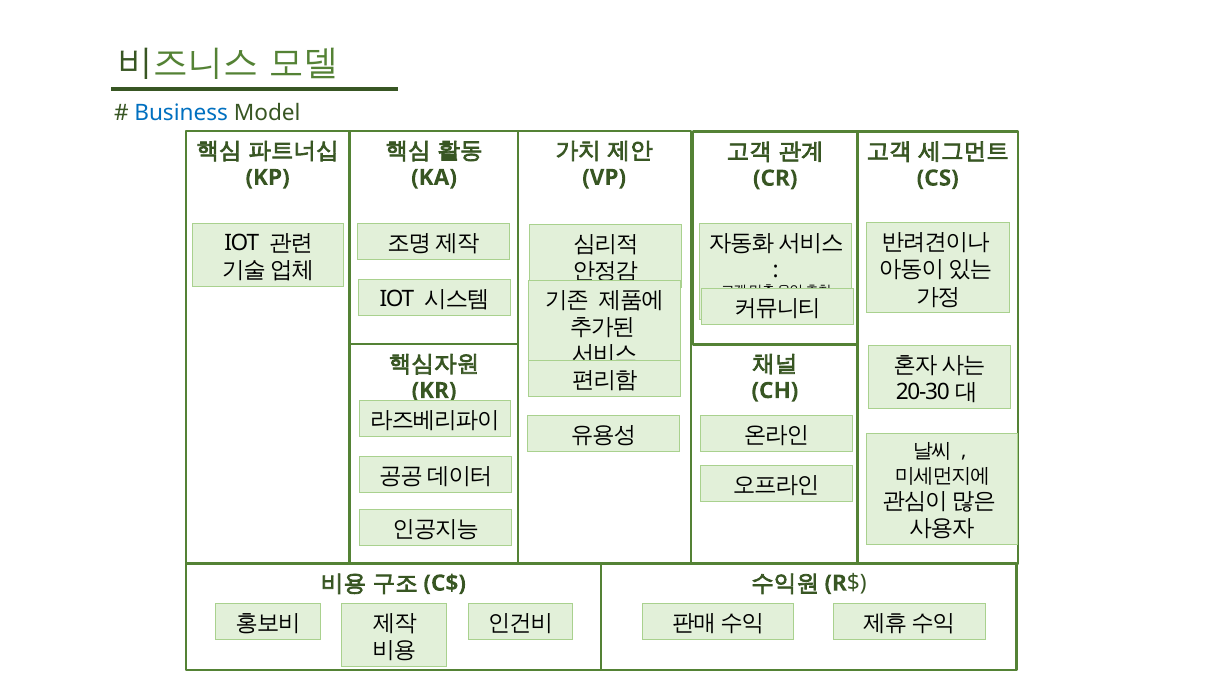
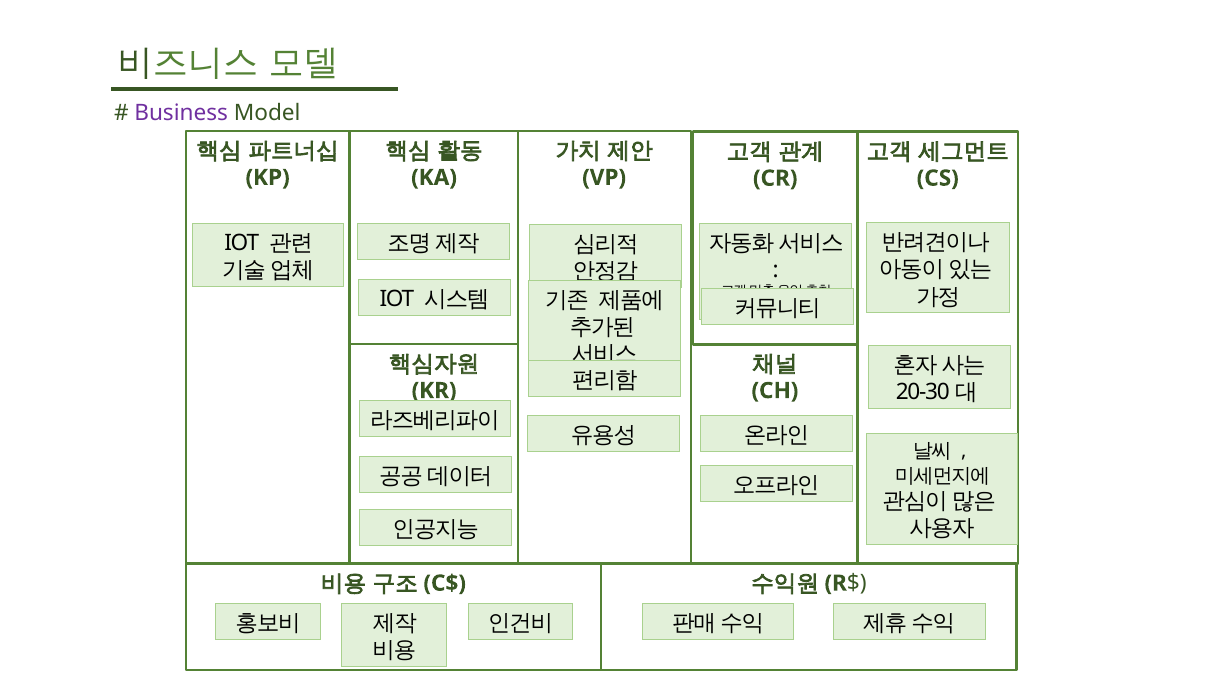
Business colour: blue -> purple (181, 113)
